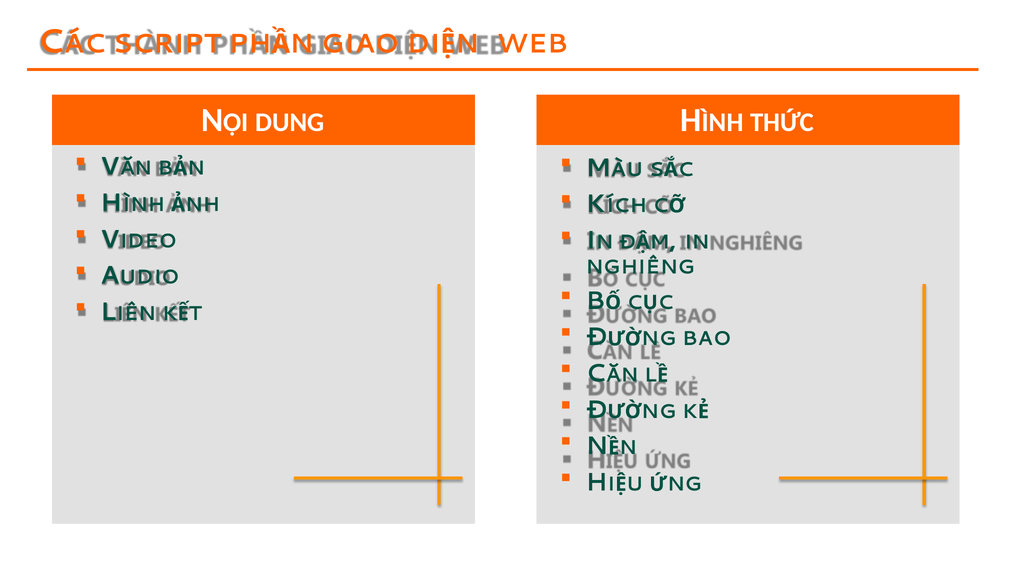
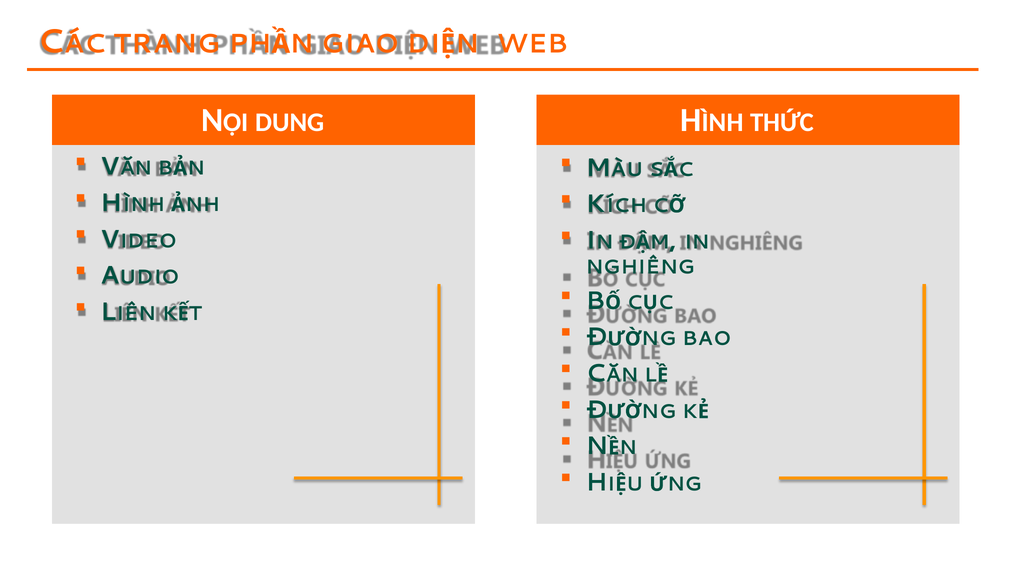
SCRIPT: SCRIPT -> TRANG (167, 44)
